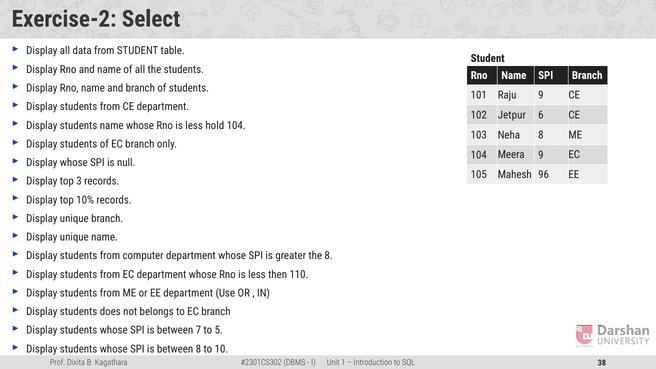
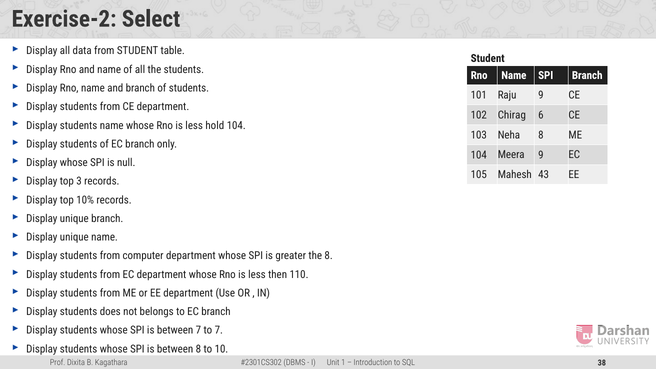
Jetpur: Jetpur -> Chirag (512, 115)
96: 96 -> 43 (544, 175)
to 5: 5 -> 7 (219, 330)
